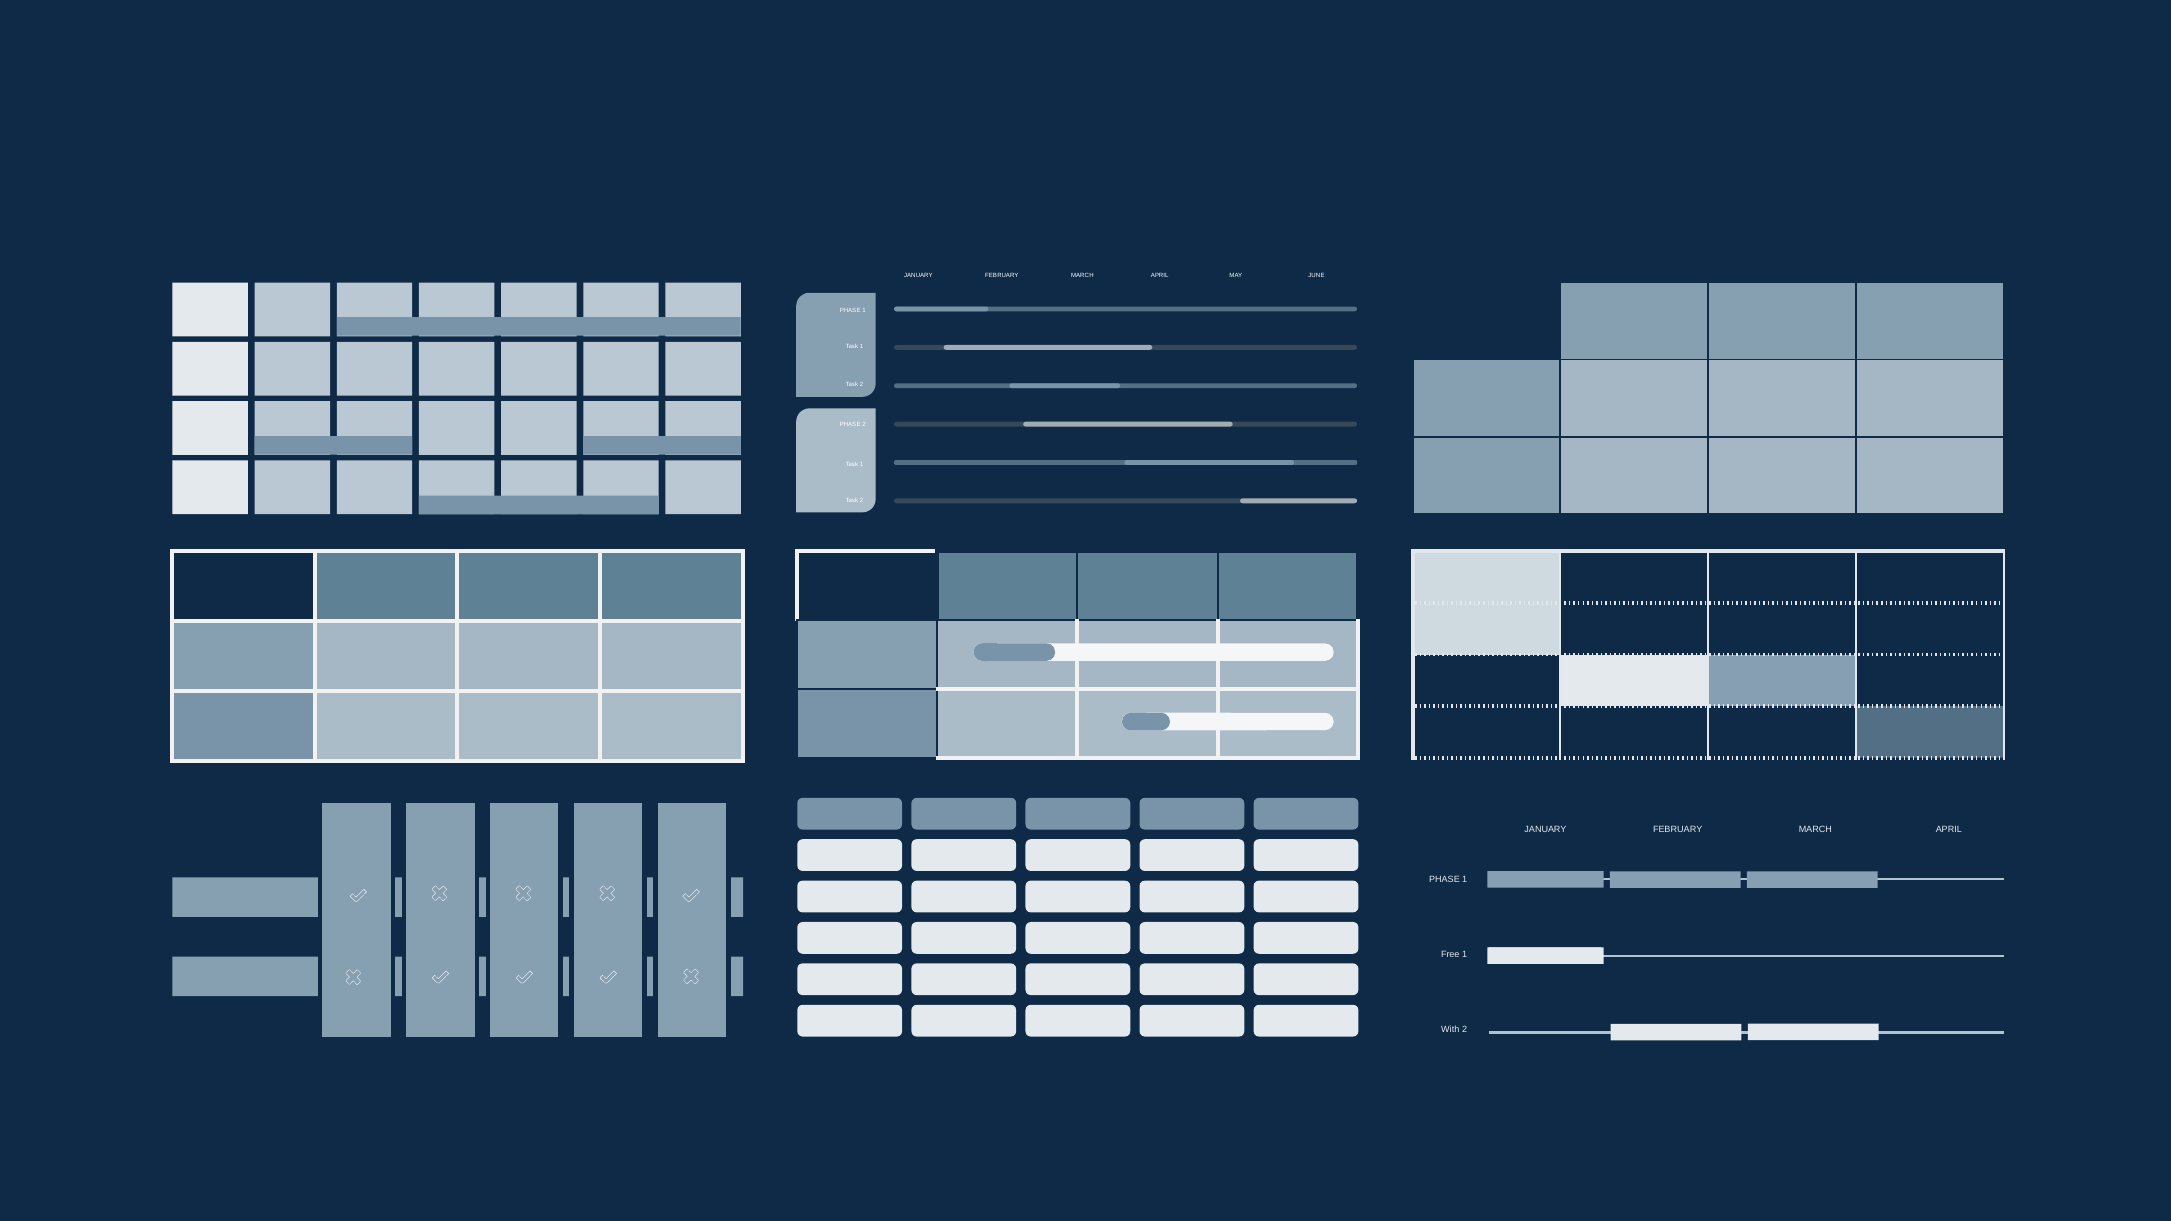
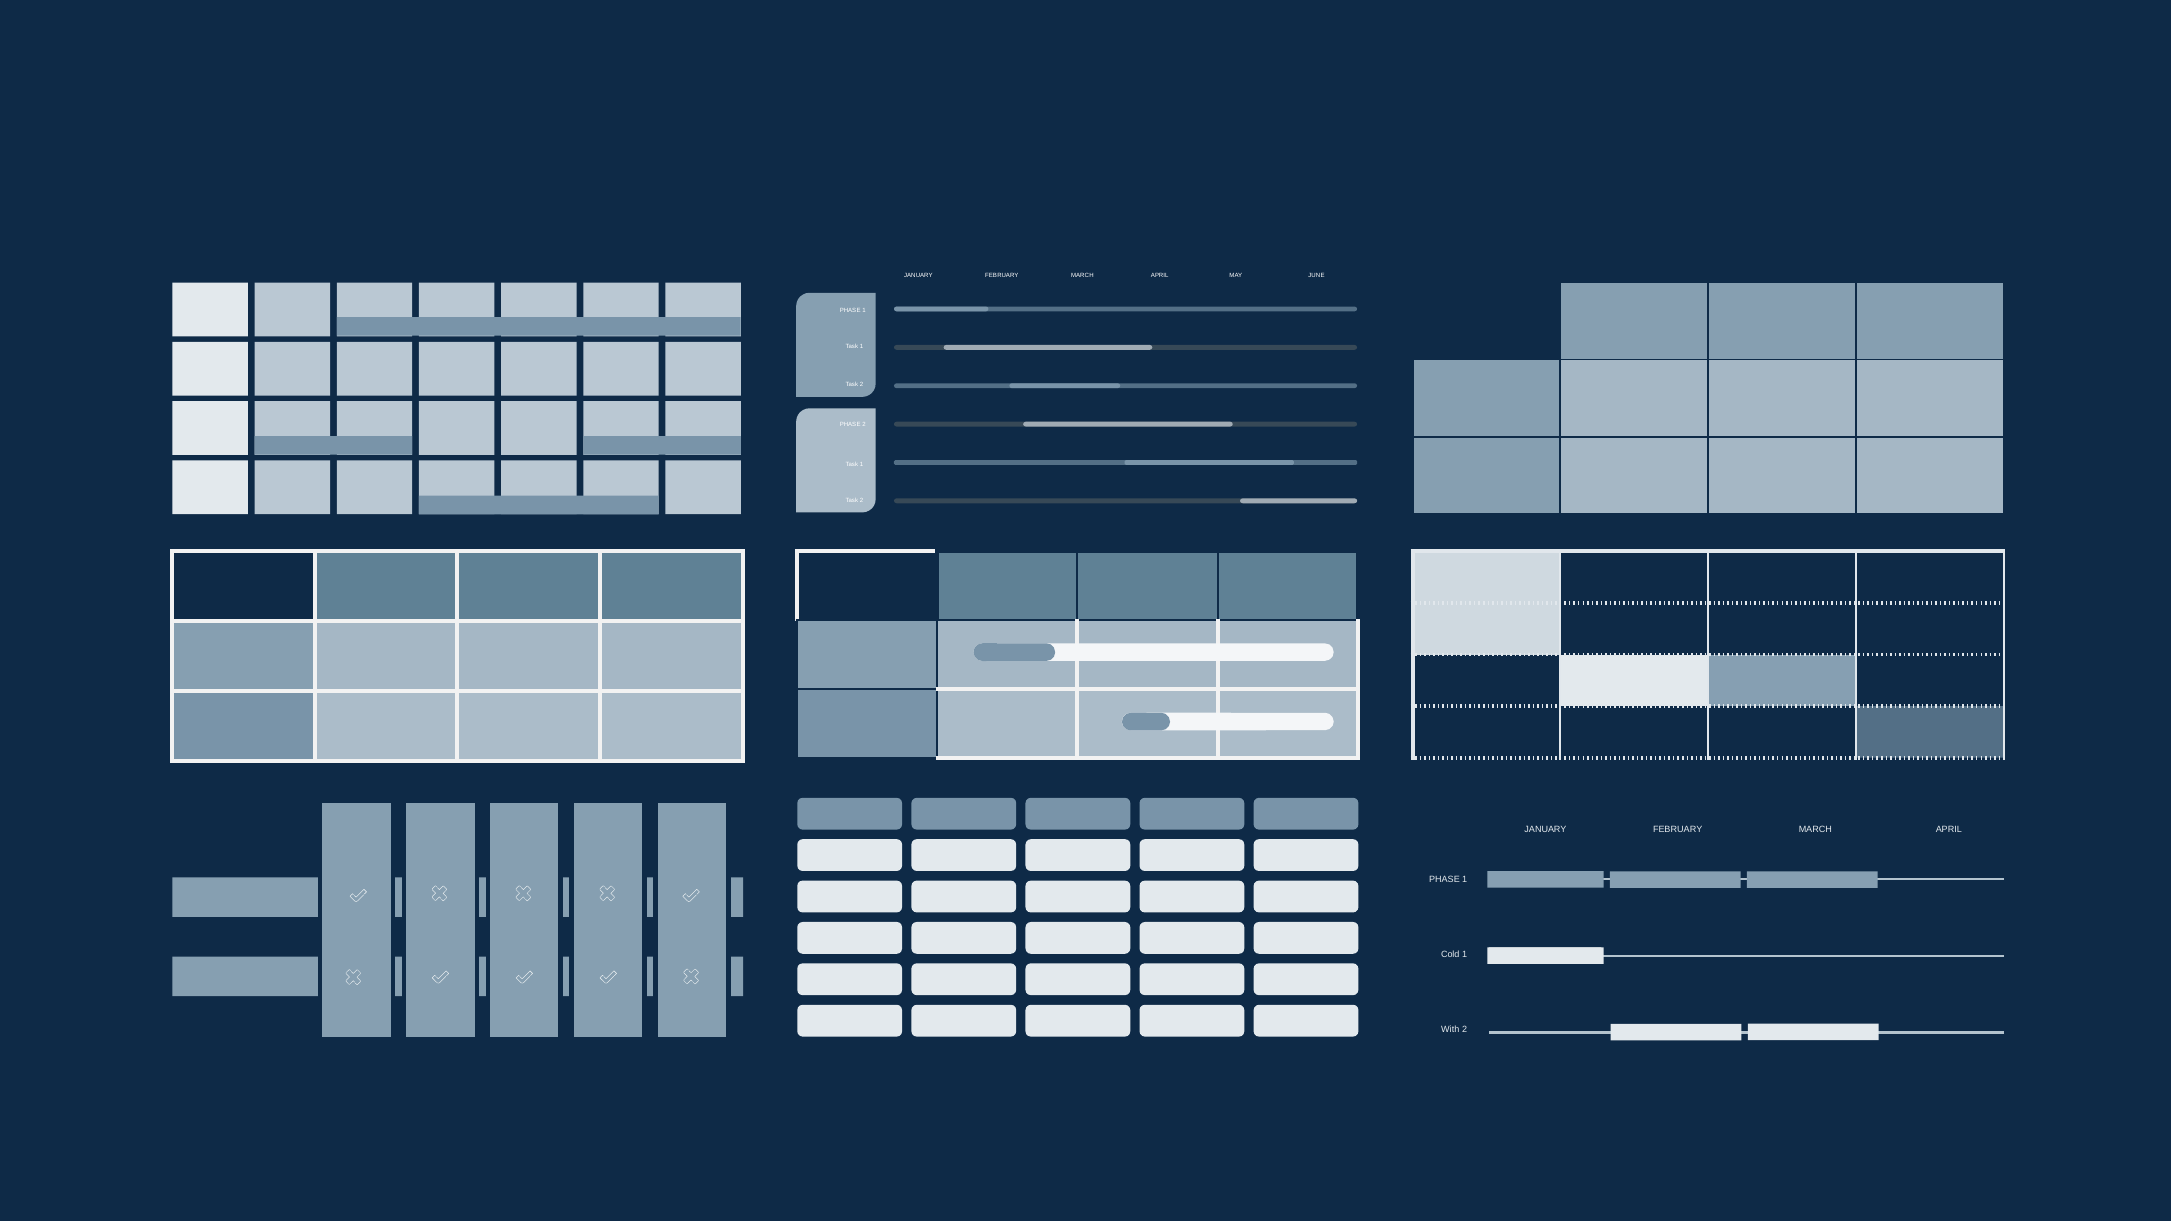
Free: Free -> Cold (1450, 955)
